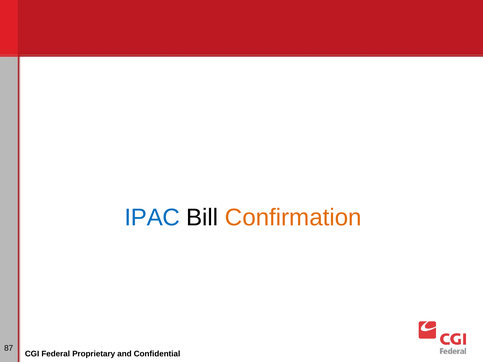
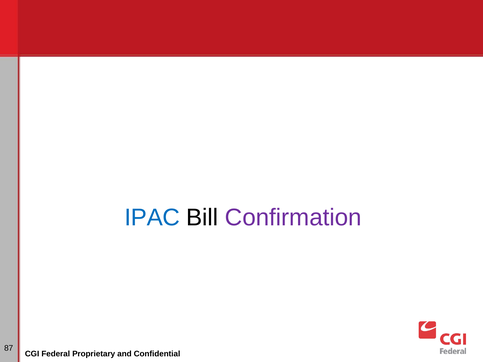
Confirmation colour: orange -> purple (293, 218)
